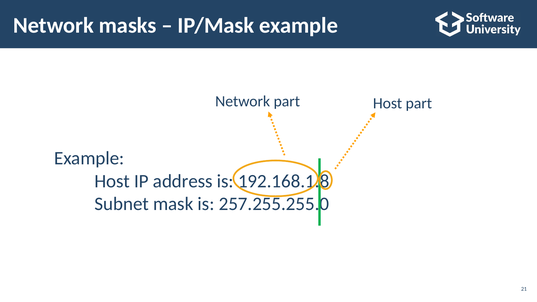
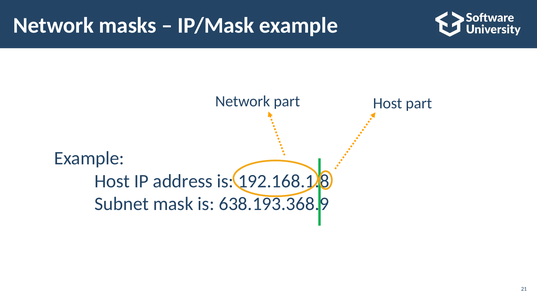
257.255.255.0: 257.255.255.0 -> 638.193.368.9 (274, 204)
